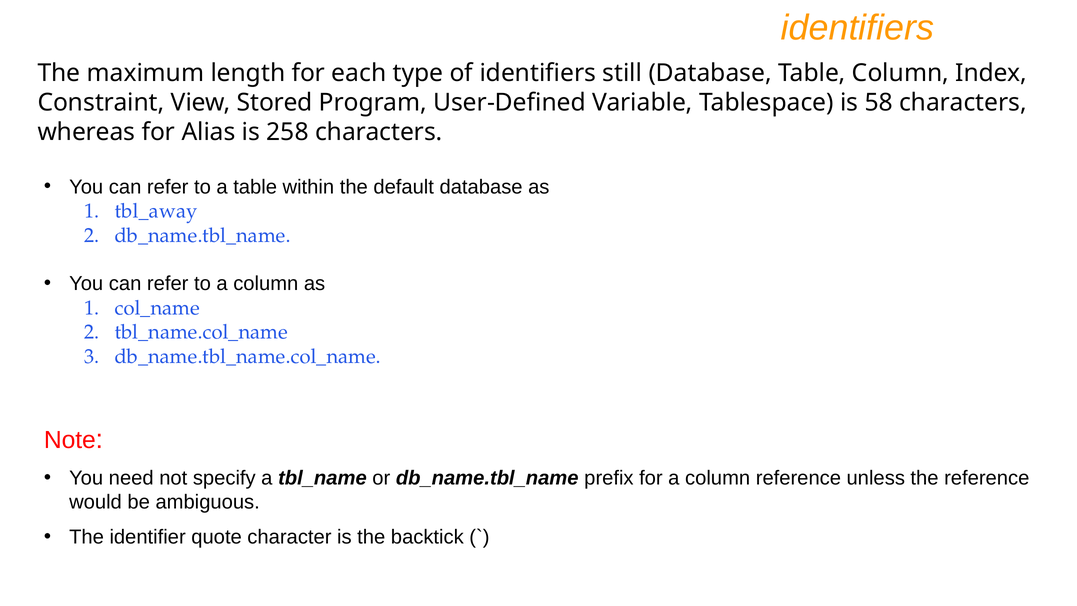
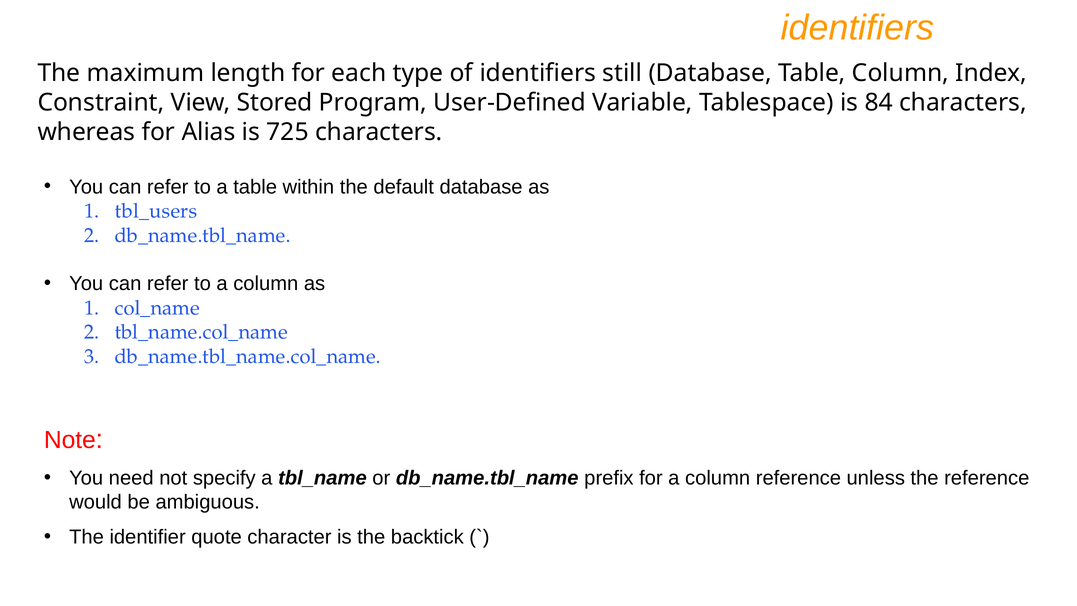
58: 58 -> 84 (879, 103)
258: 258 -> 725 (288, 132)
tbl_away: tbl_away -> tbl_users (156, 211)
